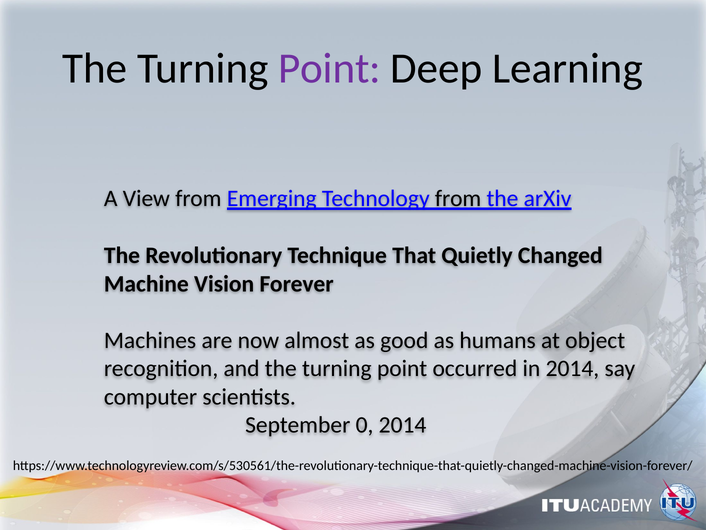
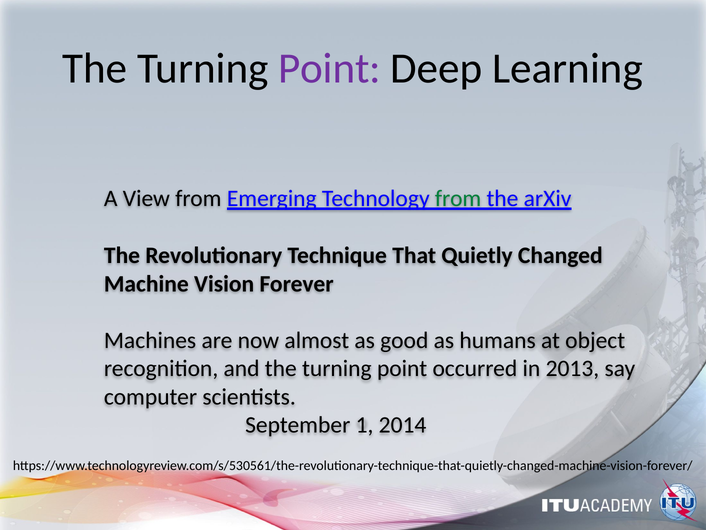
from colour: black -> green (458, 198)
in 2014: 2014 -> 2013 (572, 368)
0: 0 -> 1 (365, 425)
